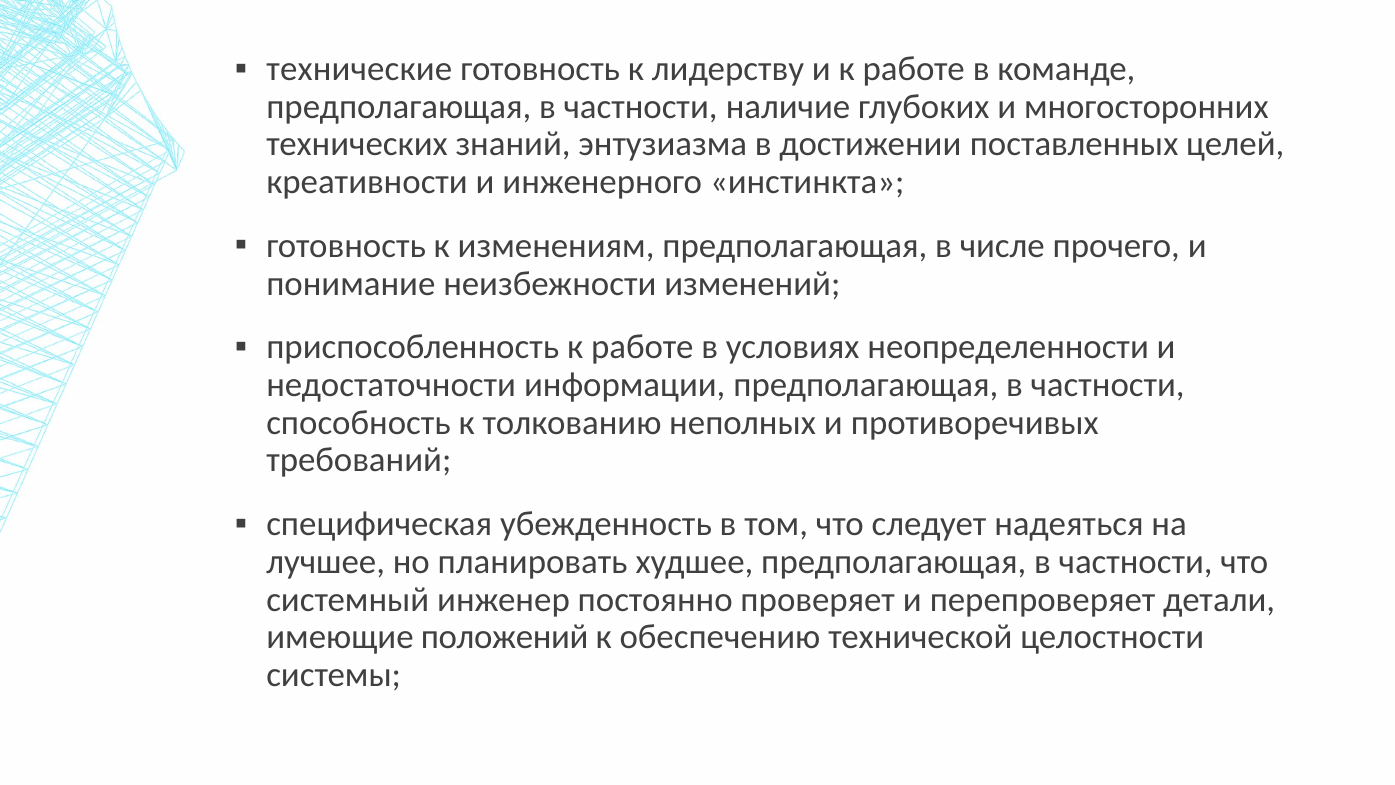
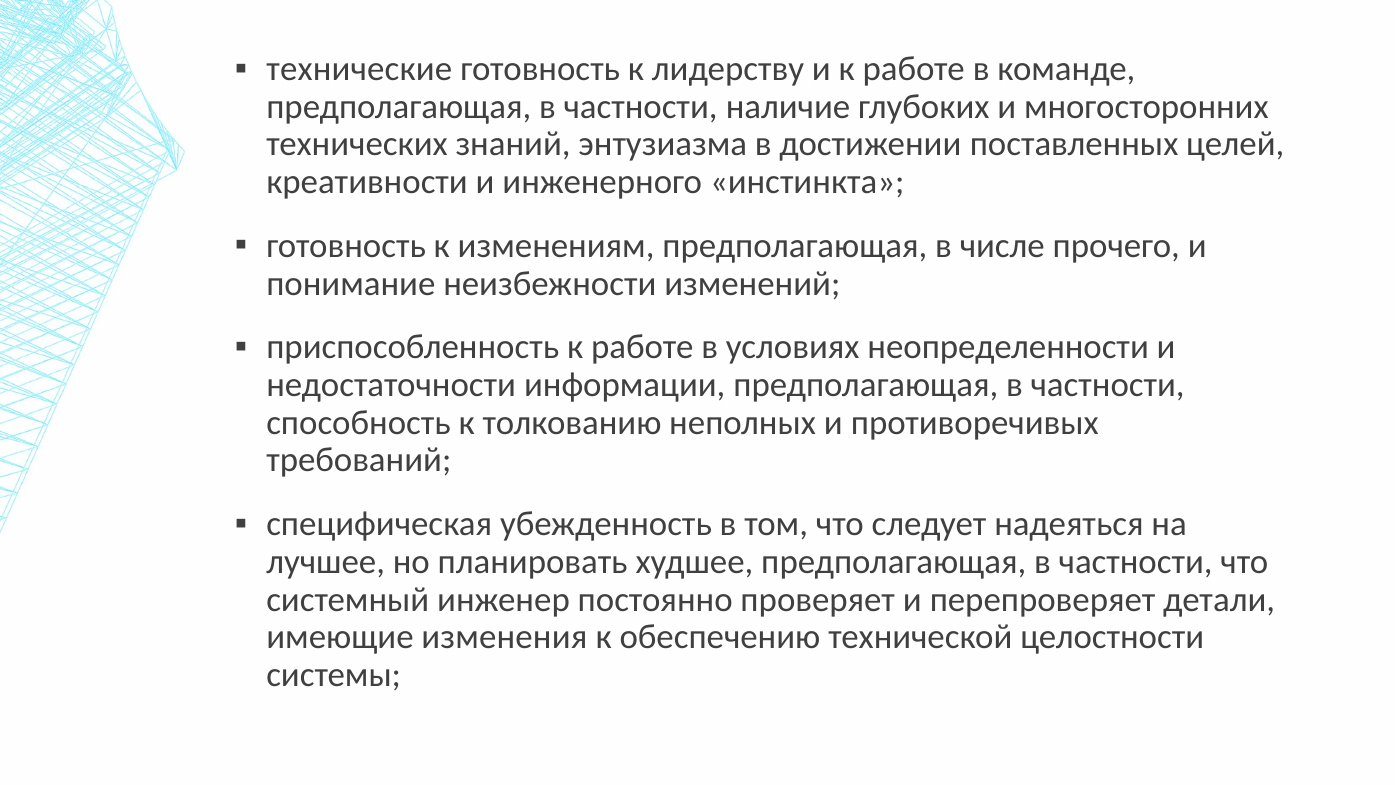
положений: положений -> изменения (504, 637)
